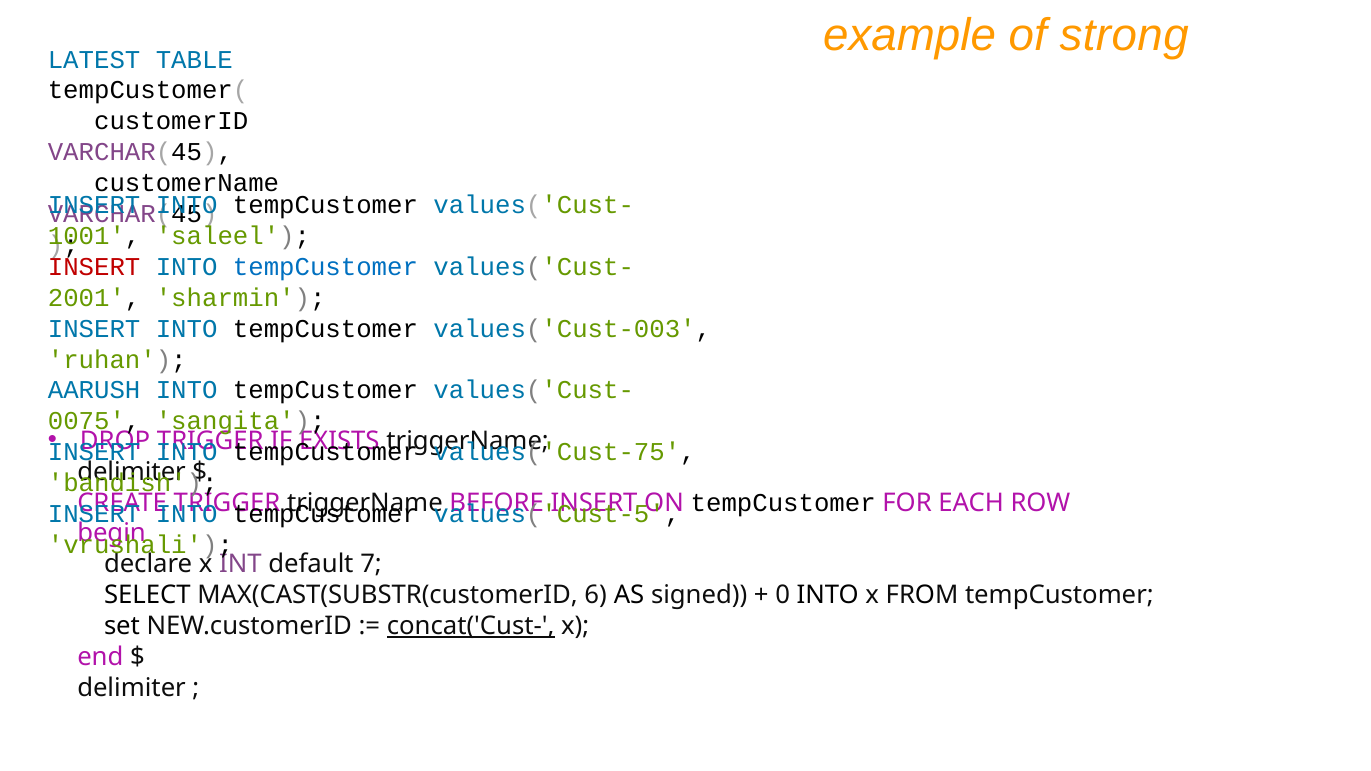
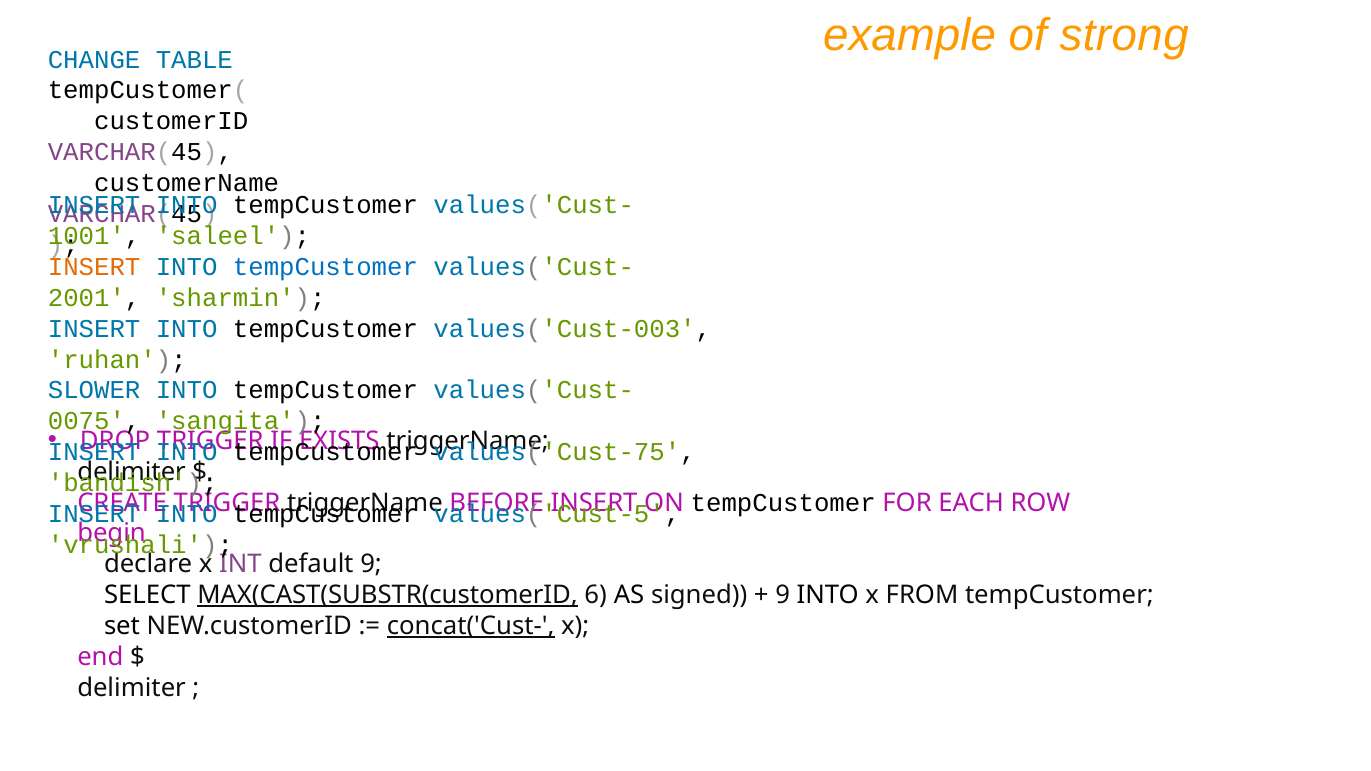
LATEST: LATEST -> CHANGE (94, 60)
INSERT colour: red -> orange (94, 267)
AARUSH: AARUSH -> SLOWER (94, 390)
default 7: 7 -> 9 (371, 564)
MAX(CAST(SUBSTR(customerID underline: none -> present (388, 595)
0: 0 -> 9 (783, 595)
